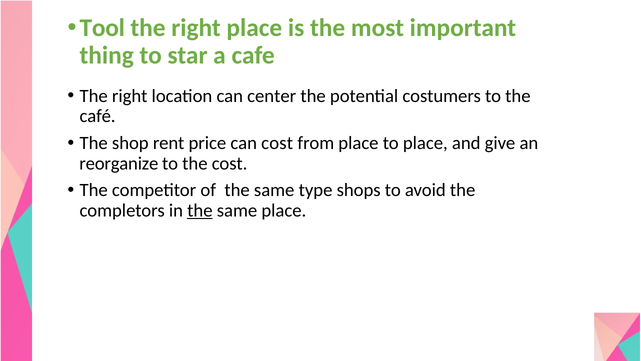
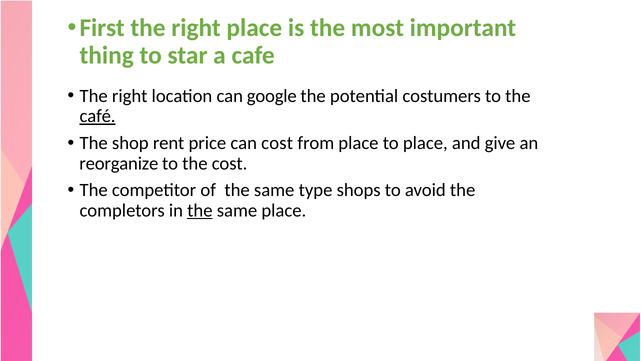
Tool: Tool -> First (102, 28)
center: center -> google (272, 96)
café underline: none -> present (98, 116)
